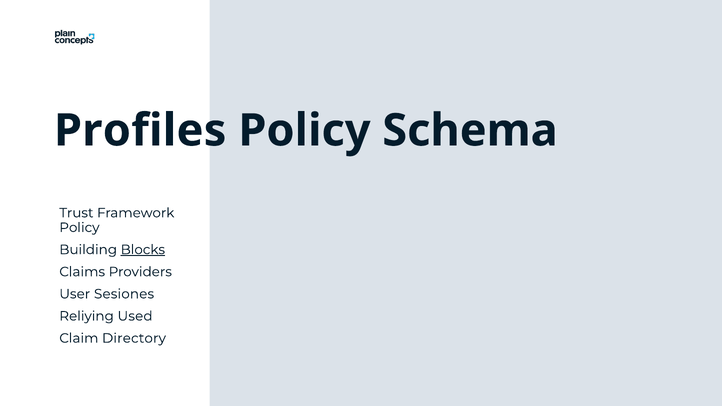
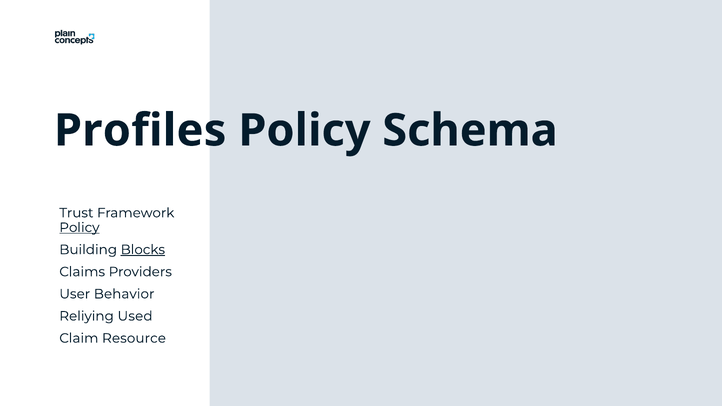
Policy underline: none -> present (79, 228)
Sesiones: Sesiones -> Behavior (124, 294)
Directory: Directory -> Resource (134, 338)
